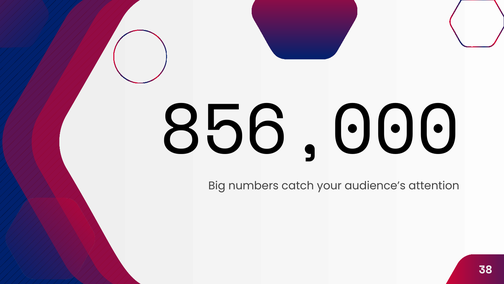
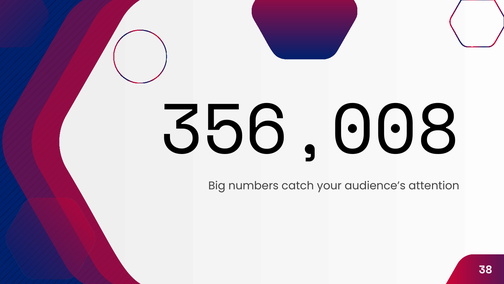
856,000: 856,000 -> 356,008 (310, 130)
